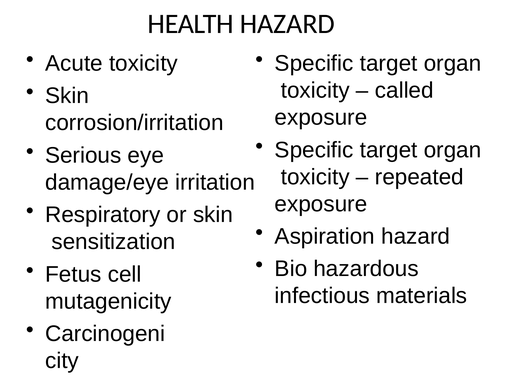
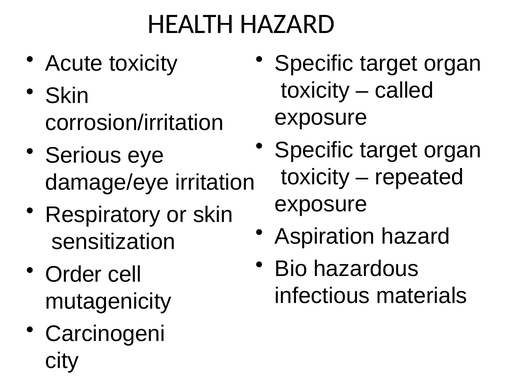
Fetus: Fetus -> Order (73, 274)
